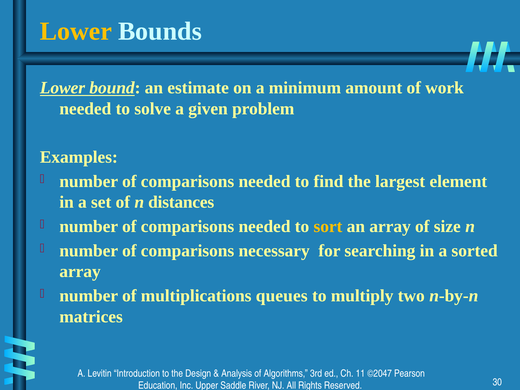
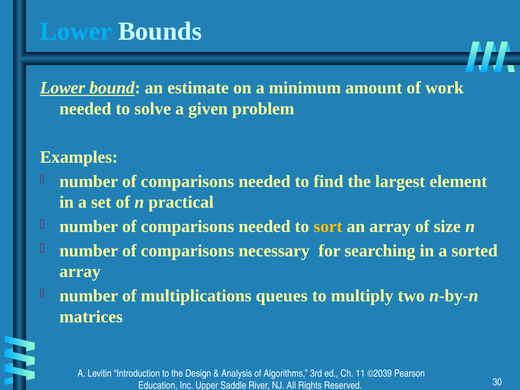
Lower colour: yellow -> light blue (76, 31)
distances: distances -> practical (181, 202)
©2047: ©2047 -> ©2039 (380, 373)
